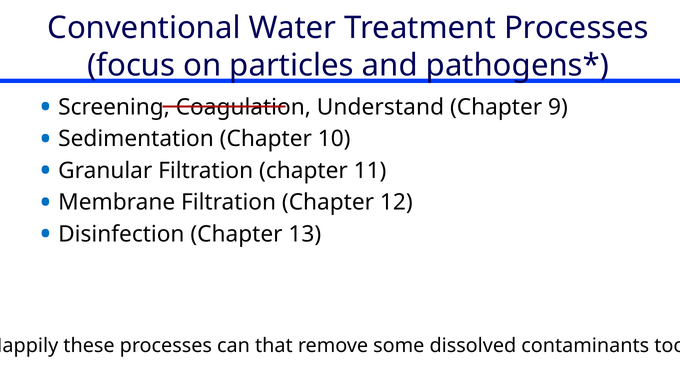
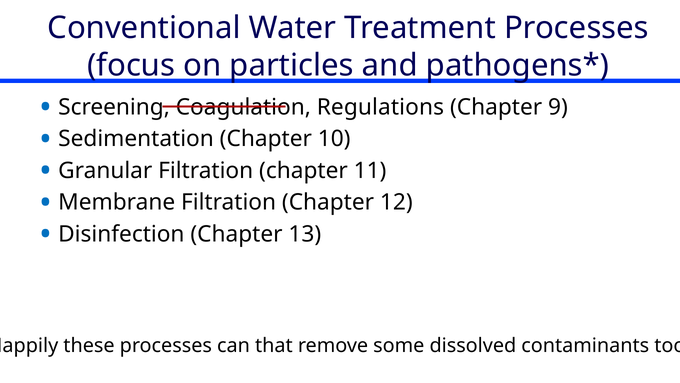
Understand: Understand -> Regulations (380, 107)
